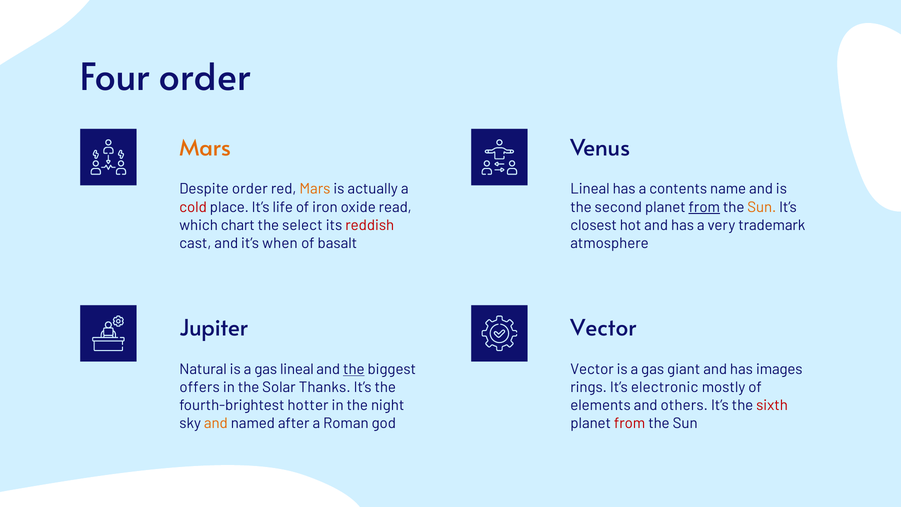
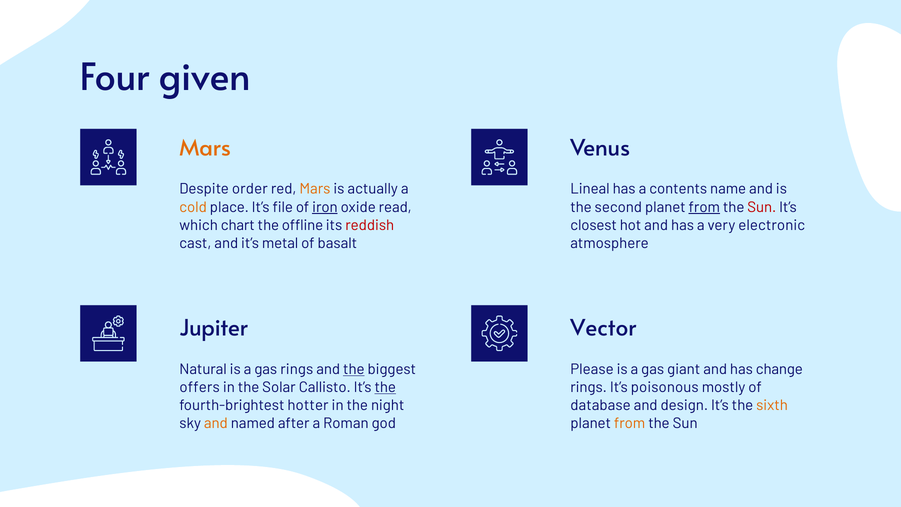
Four order: order -> given (205, 78)
cold colour: red -> orange (193, 207)
life: life -> file (283, 207)
iron underline: none -> present (325, 207)
Sun colour: orange -> red (762, 207)
select: select -> offline (302, 225)
trademark: trademark -> electronic (772, 225)
when: when -> metal (280, 243)
gas lineal: lineal -> rings (297, 369)
Vector: Vector -> Please (592, 369)
images: images -> change (779, 369)
Thanks: Thanks -> Callisto (325, 387)
the underline: none -> present (385, 387)
electronic: electronic -> poisonous (665, 387)
elements: elements -> database (601, 405)
others: others -> design (684, 405)
sixth colour: red -> orange (772, 405)
from colour: red -> orange (630, 423)
